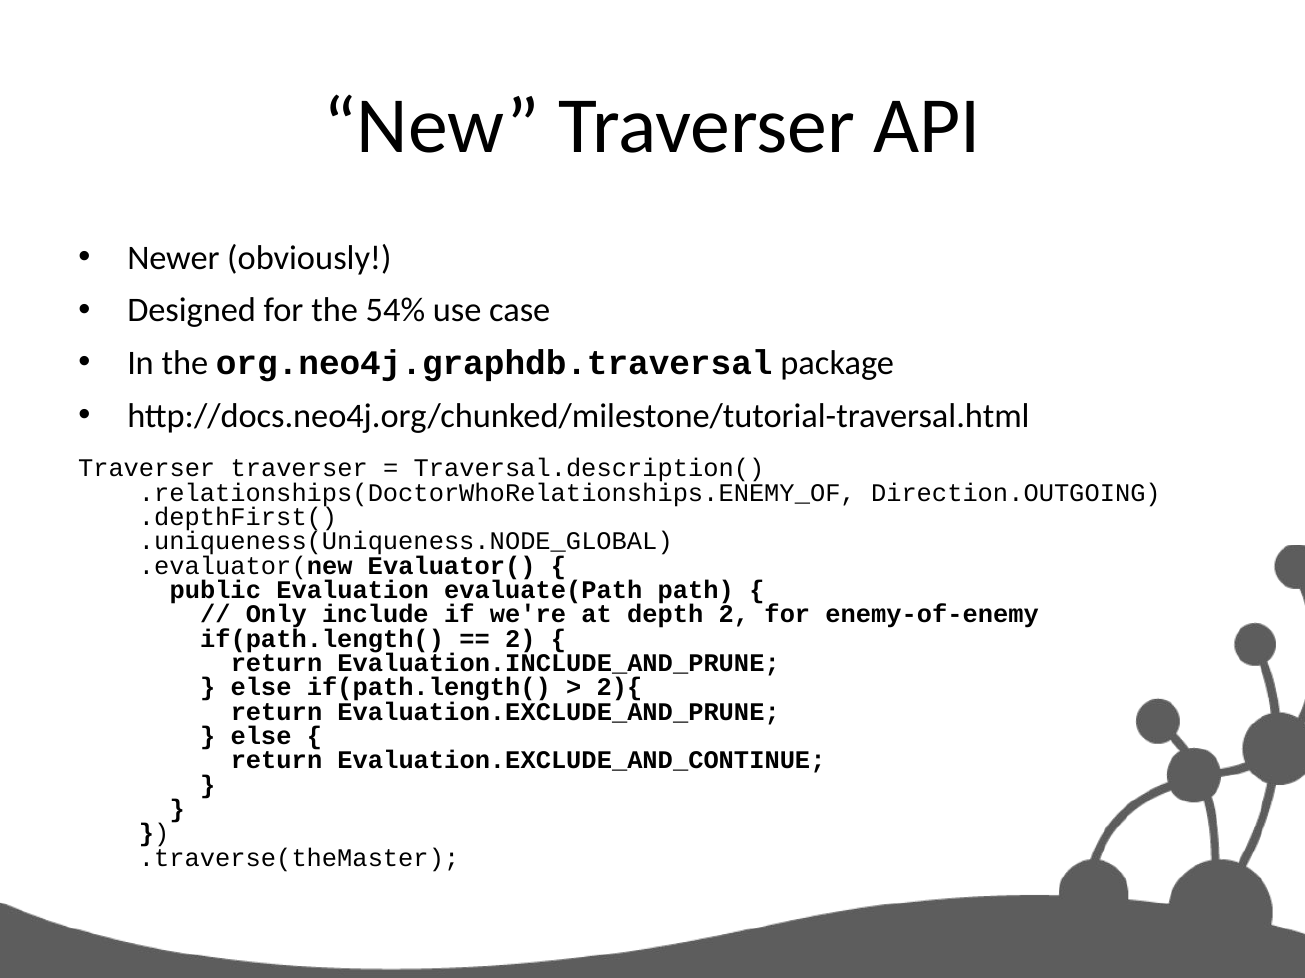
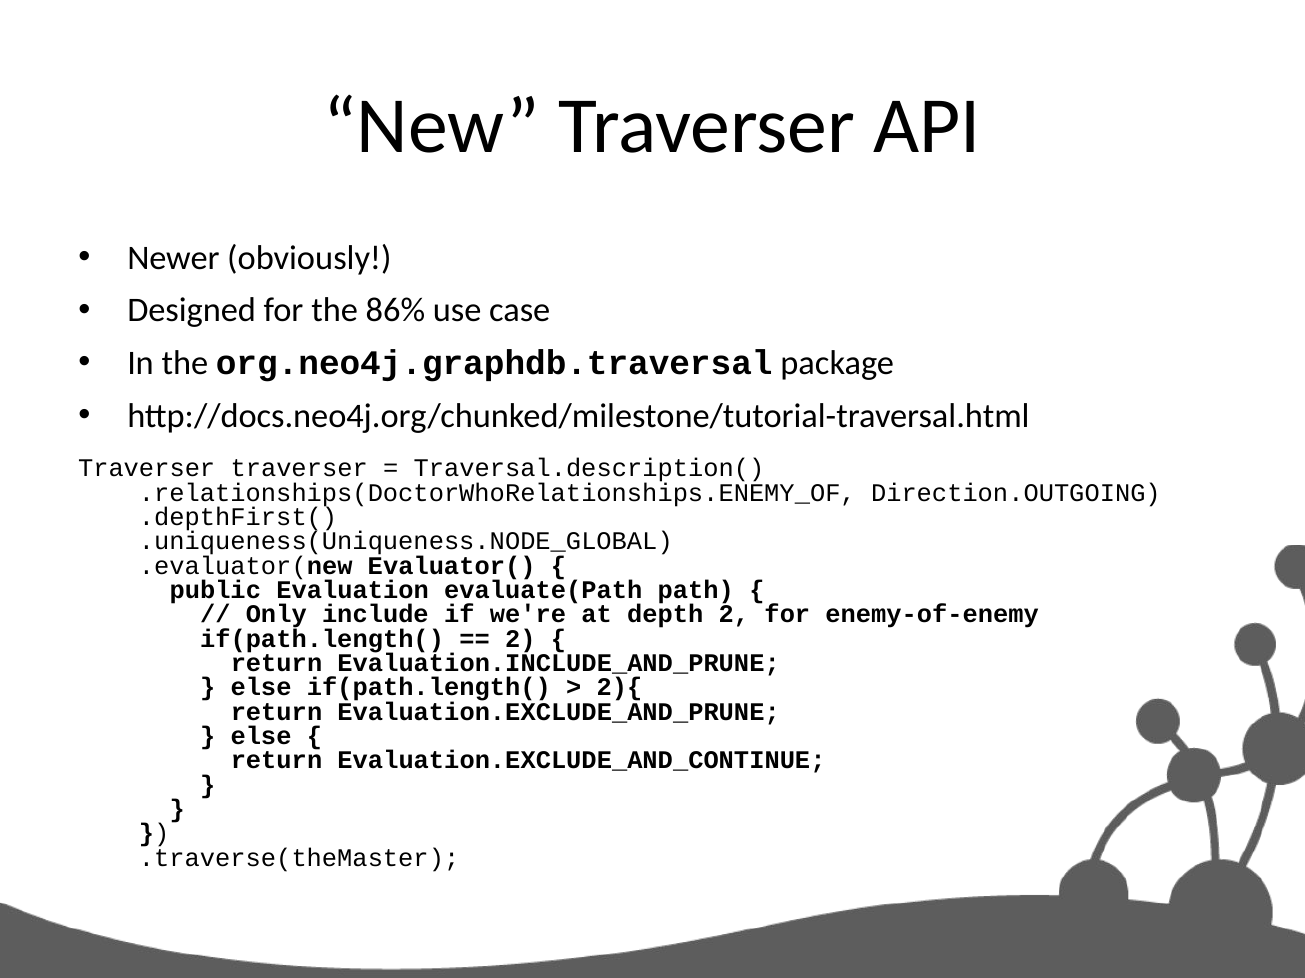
54%: 54% -> 86% (395, 311)
